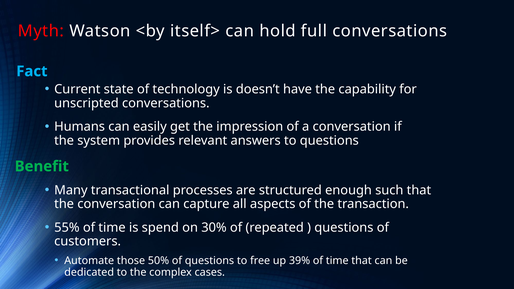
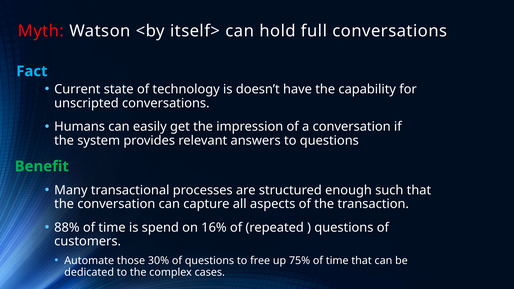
55%: 55% -> 88% (67, 228)
30%: 30% -> 16% (214, 228)
50%: 50% -> 30% (158, 261)
39%: 39% -> 75% (300, 261)
